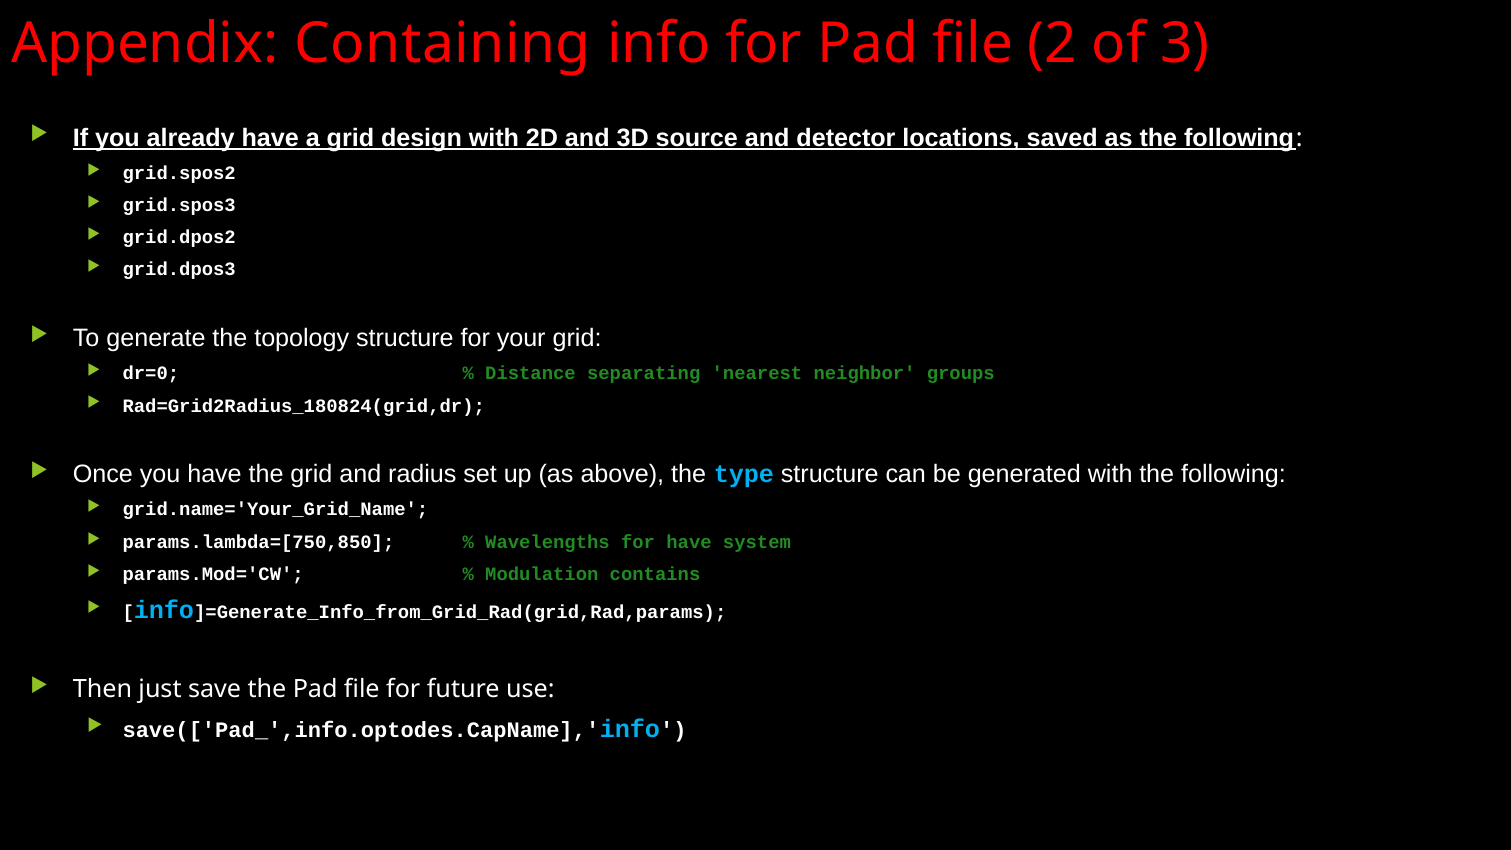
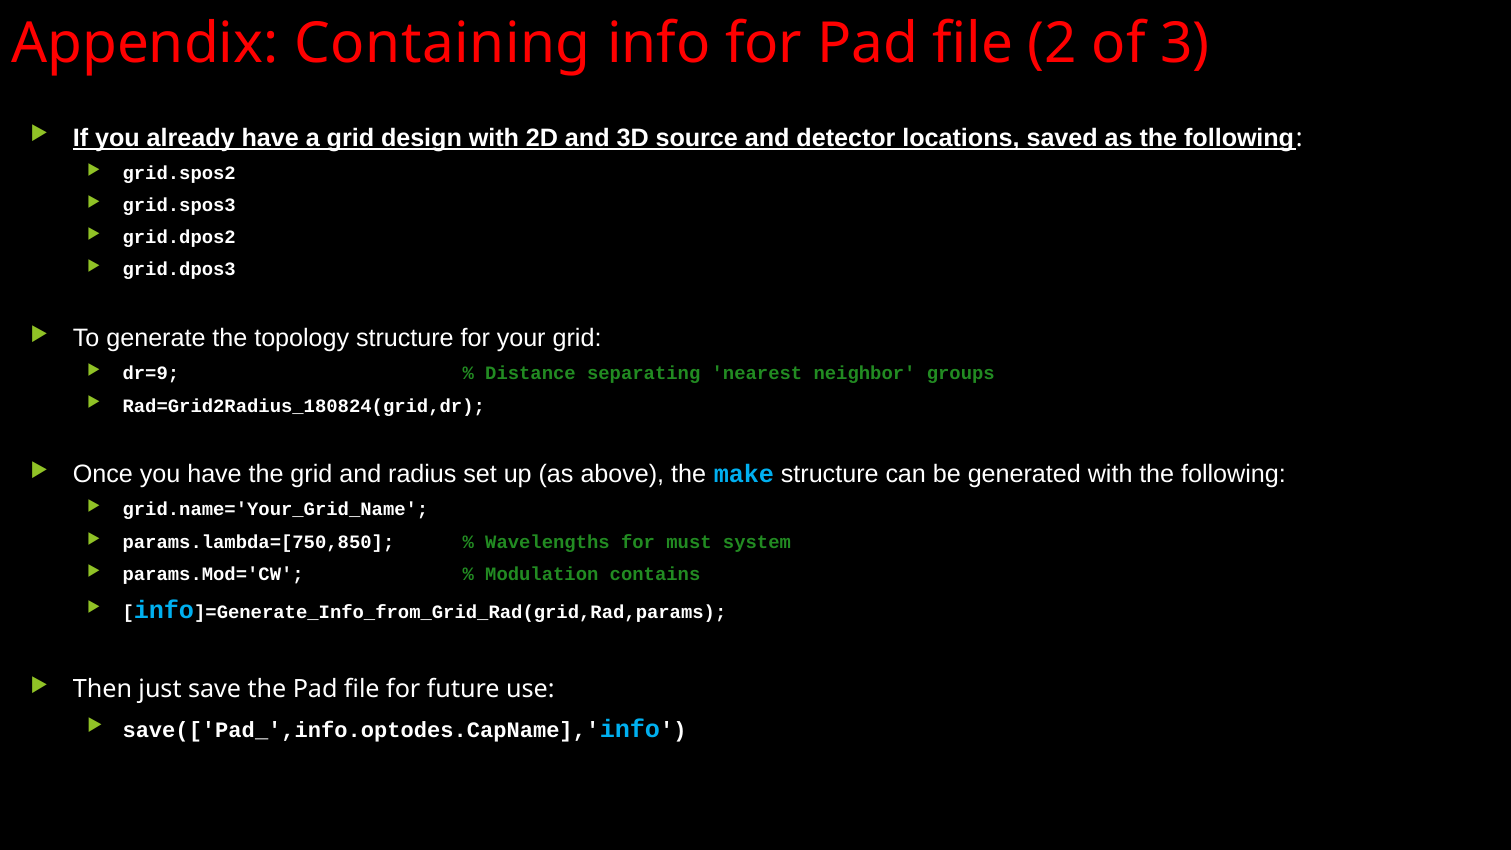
dr=0: dr=0 -> dr=9 (151, 374)
type: type -> make (744, 474)
for have: have -> must (689, 542)
